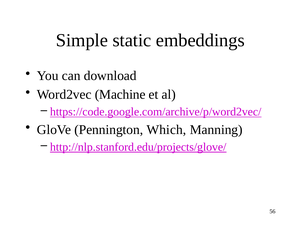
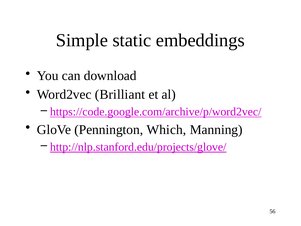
Machine: Machine -> Brilliant (120, 94)
